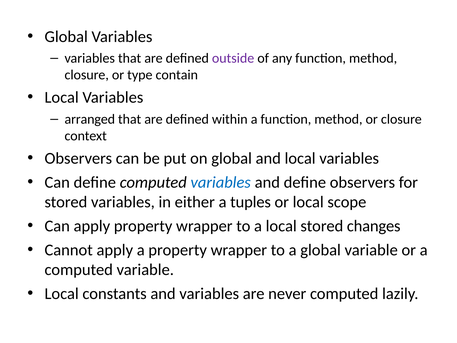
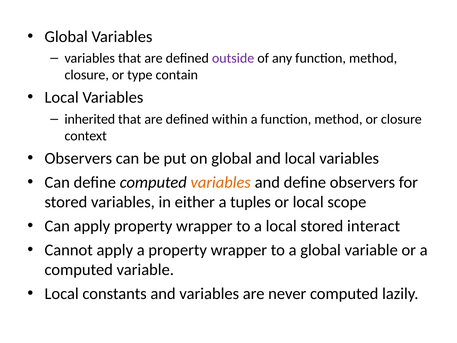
arranged: arranged -> inherited (90, 119)
variables colour: blue -> orange (221, 182)
changes: changes -> interact (374, 226)
